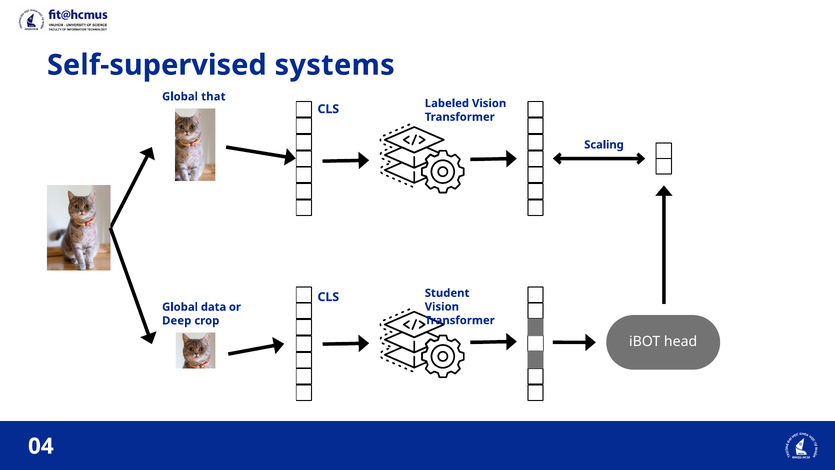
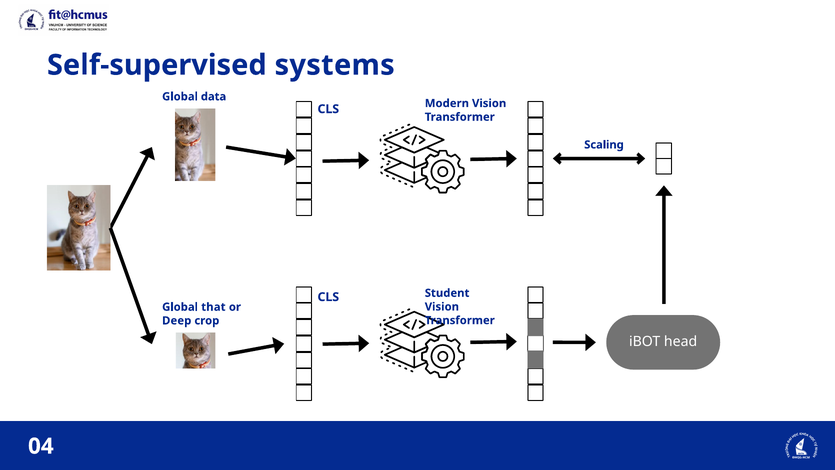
that: that -> data (214, 97)
Labeled: Labeled -> Modern (447, 103)
data: data -> that (213, 307)
